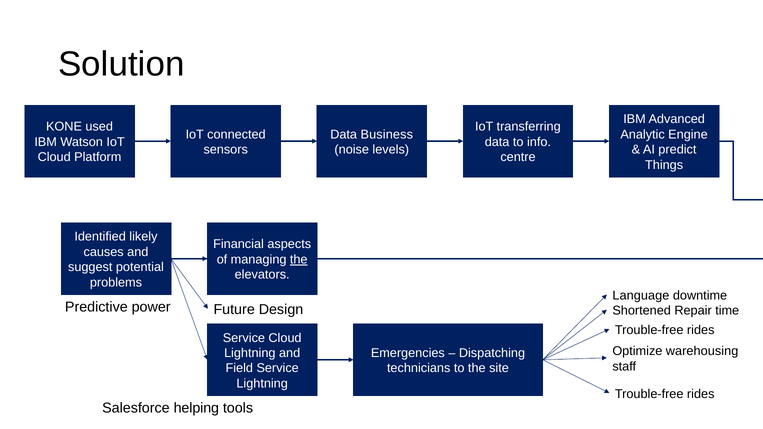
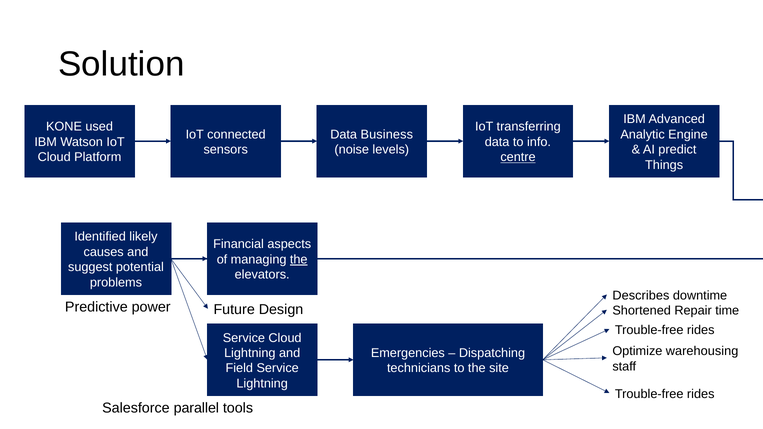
centre underline: none -> present (518, 157)
Language: Language -> Describes (641, 296)
helping: helping -> parallel (196, 408)
